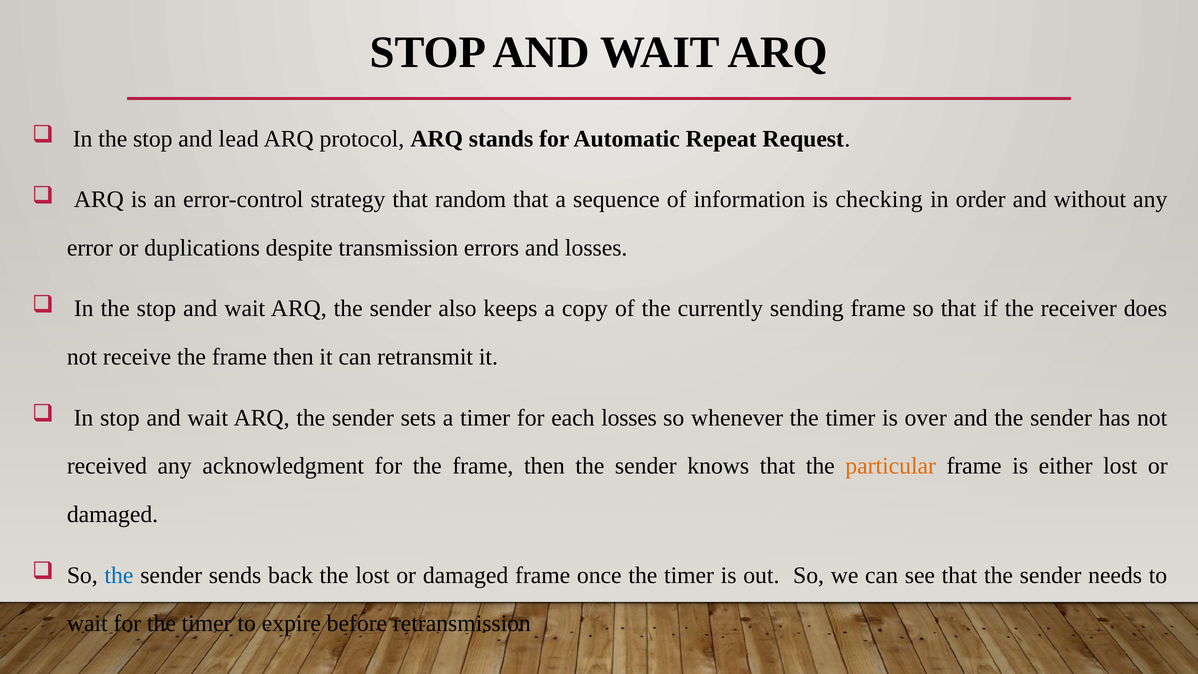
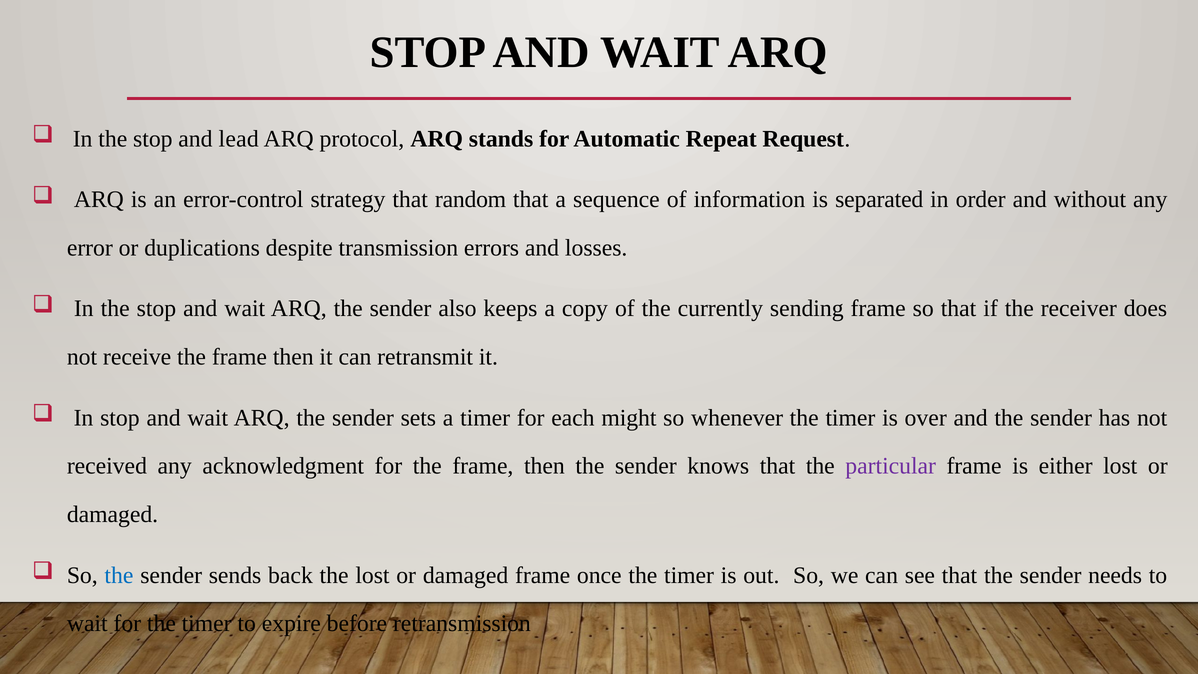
checking: checking -> separated (879, 199)
each losses: losses -> might (629, 418)
particular colour: orange -> purple (891, 466)
